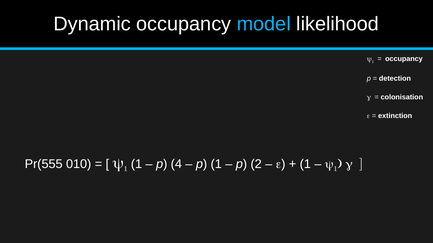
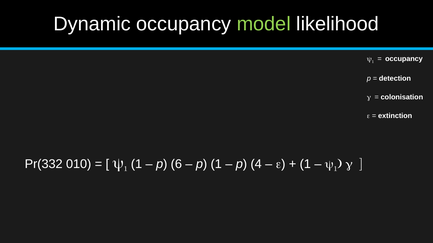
model colour: light blue -> light green (264, 24)
Pr(555: Pr(555 -> Pr(332 (44, 164)
4: 4 -> 6 (176, 164)
2: 2 -> 4 (256, 164)
